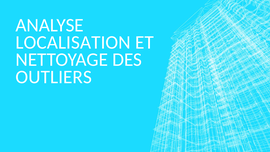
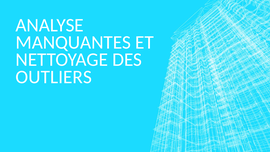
LOCALISATION: LOCALISATION -> MANQUANTES (73, 42)
